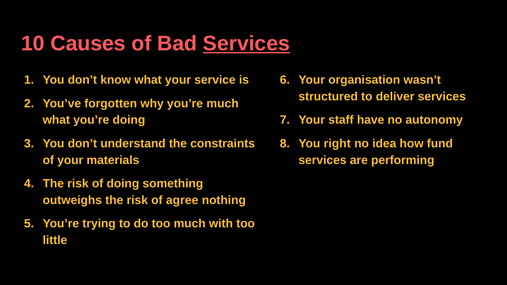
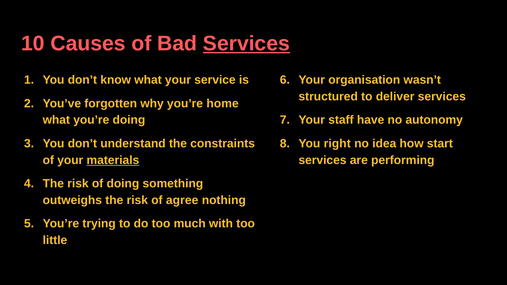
you’re much: much -> home (223, 104)
fund: fund -> start (440, 144)
materials underline: none -> present (113, 160)
